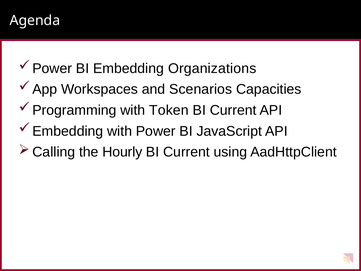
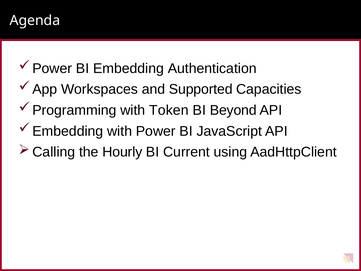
Organizations: Organizations -> Authentication (212, 68)
Scenarios: Scenarios -> Supported (201, 89)
Current: Current -> Beyond (233, 110)
